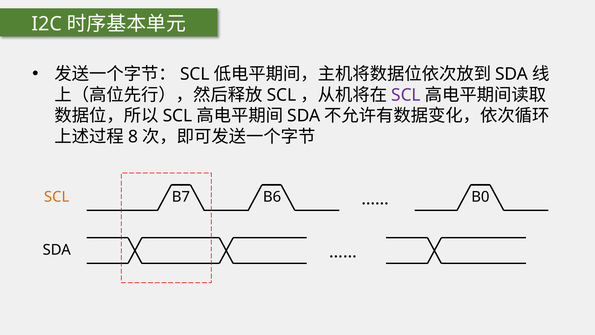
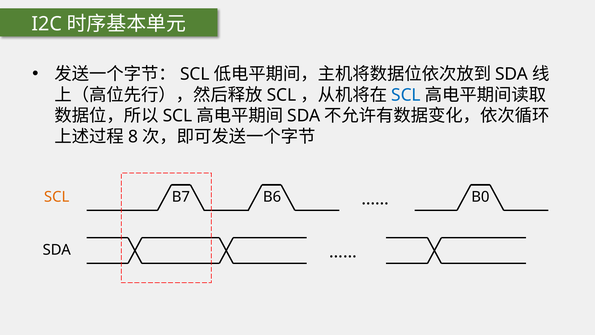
SCL colour: purple -> blue (406, 95)
